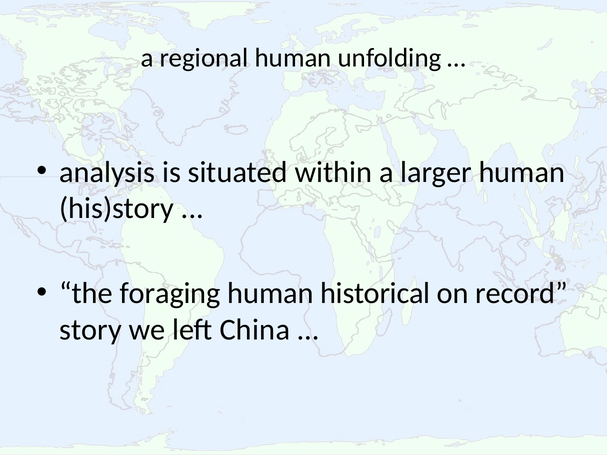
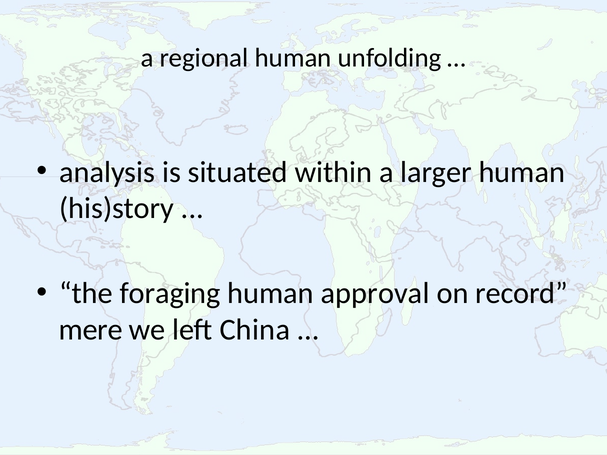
historical: historical -> approval (375, 293)
story: story -> mere (91, 330)
